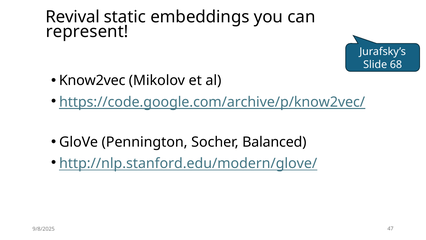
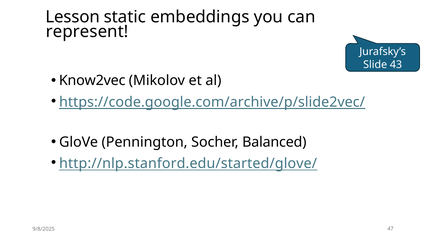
Revival: Revival -> Lesson (73, 17)
68: 68 -> 43 (396, 64)
https://code.google.com/archive/p/know2vec/: https://code.google.com/archive/p/know2vec/ -> https://code.google.com/archive/p/slide2vec/ (212, 102)
http://nlp.stanford.edu/modern/glove/: http://nlp.stanford.edu/modern/glove/ -> http://nlp.stanford.edu/started/glove/ (188, 163)
